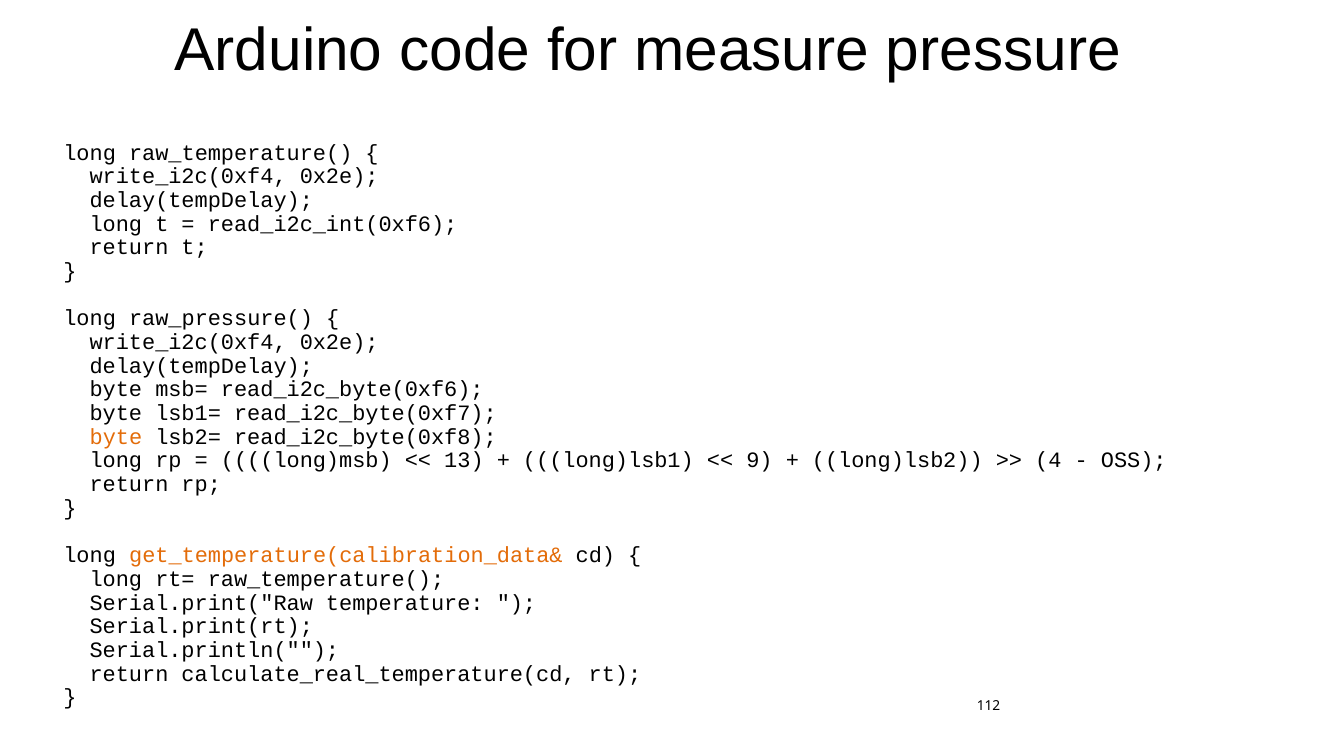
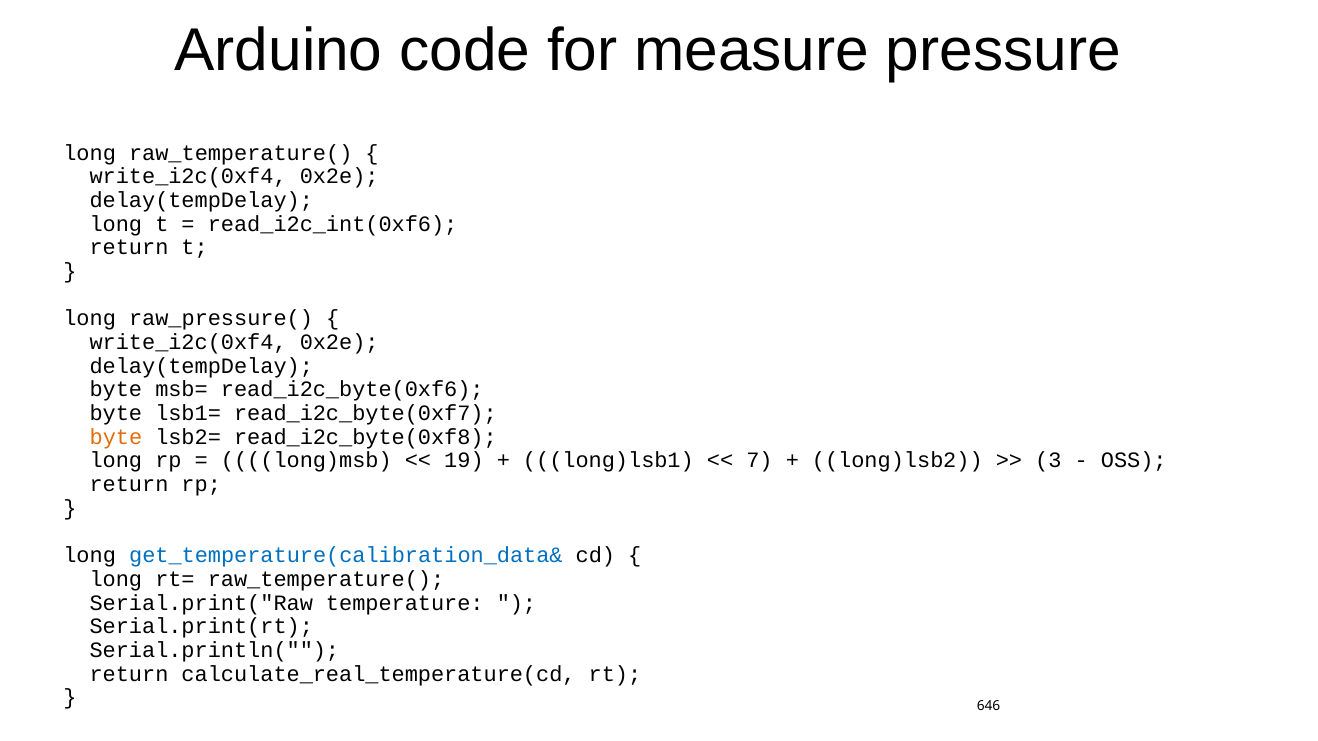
13: 13 -> 19 (464, 461)
9: 9 -> 7 (759, 461)
4: 4 -> 3 (1048, 461)
get_temperature(calibration_data& colour: orange -> blue (346, 556)
112: 112 -> 646 (989, 707)
